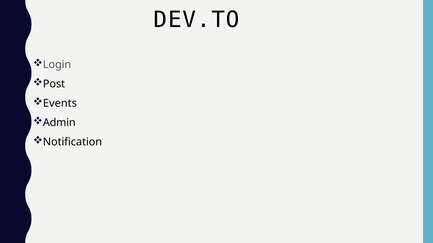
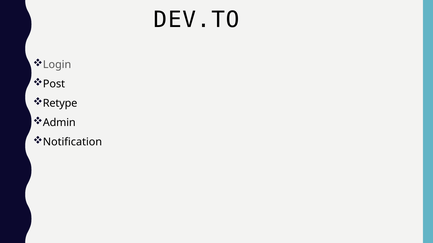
Events: Events -> Retype (60, 104)
